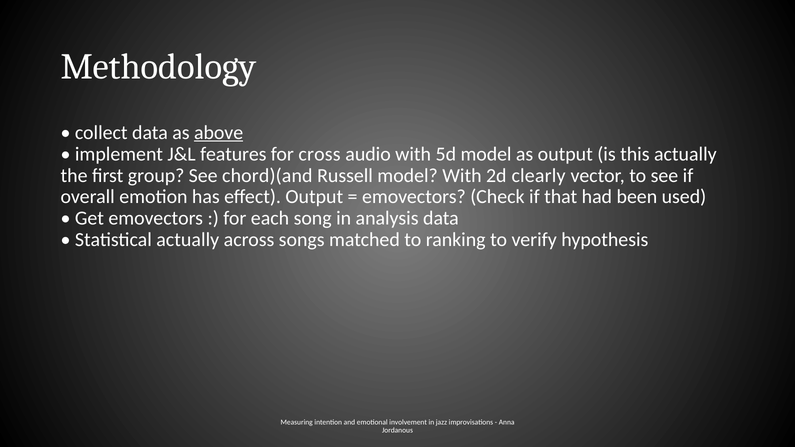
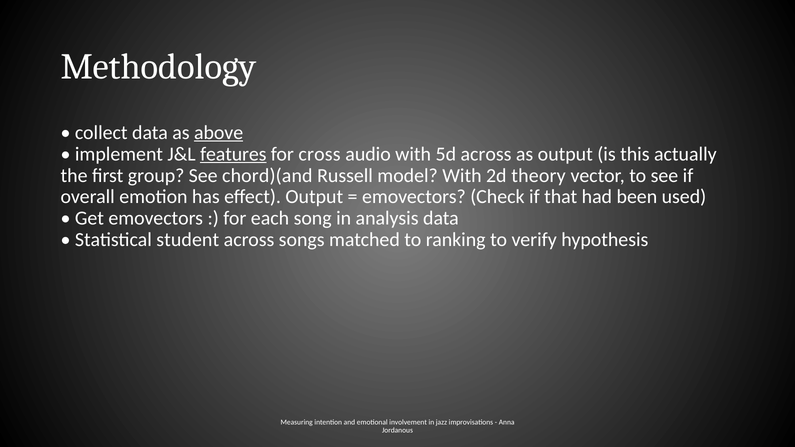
features underline: none -> present (233, 154)
5d model: model -> across (486, 154)
clearly: clearly -> theory (539, 176)
Statistical actually: actually -> student (188, 240)
